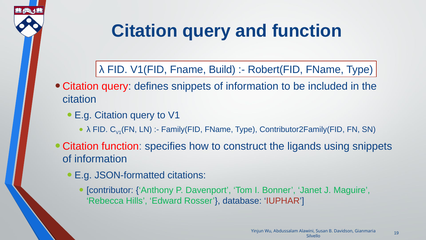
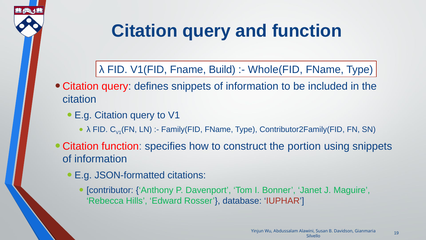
Robert(FID: Robert(FID -> Whole(FID (275, 70)
ligands: ligands -> portion (304, 146)
